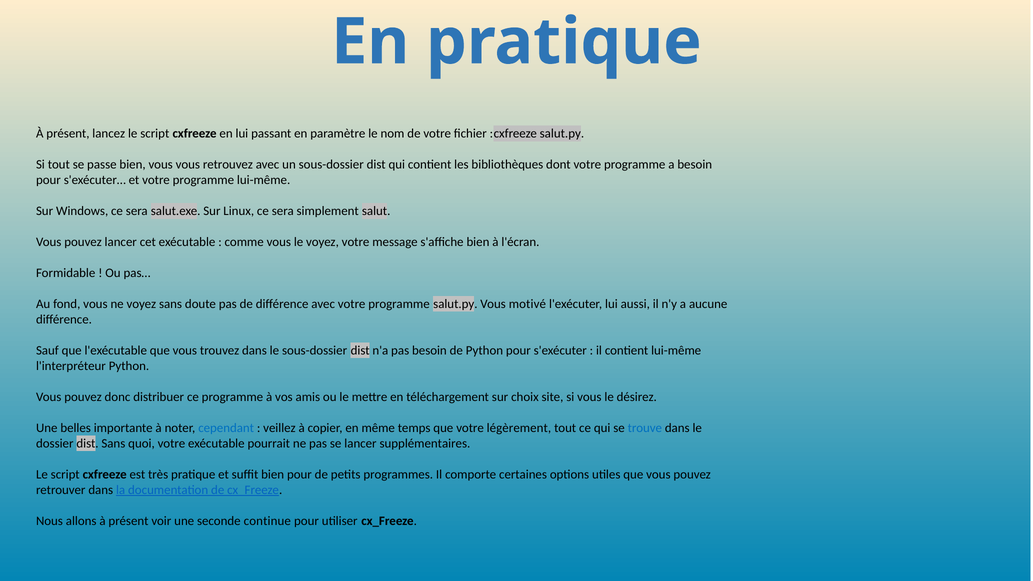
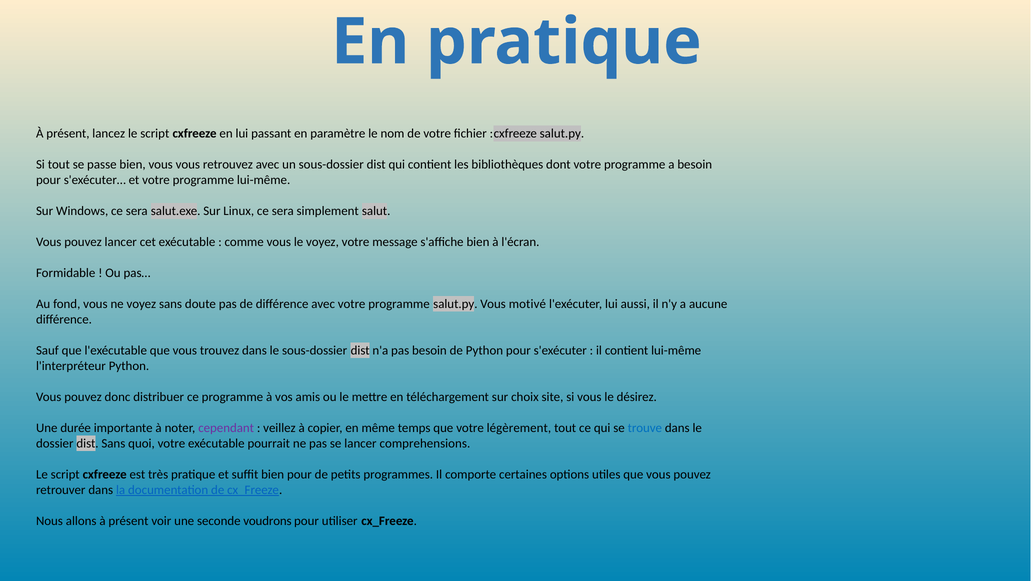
belles: belles -> durée (76, 428)
cependant colour: blue -> purple (226, 428)
supplémentaires: supplémentaires -> comprehensions (425, 443)
continue: continue -> voudrons (267, 521)
